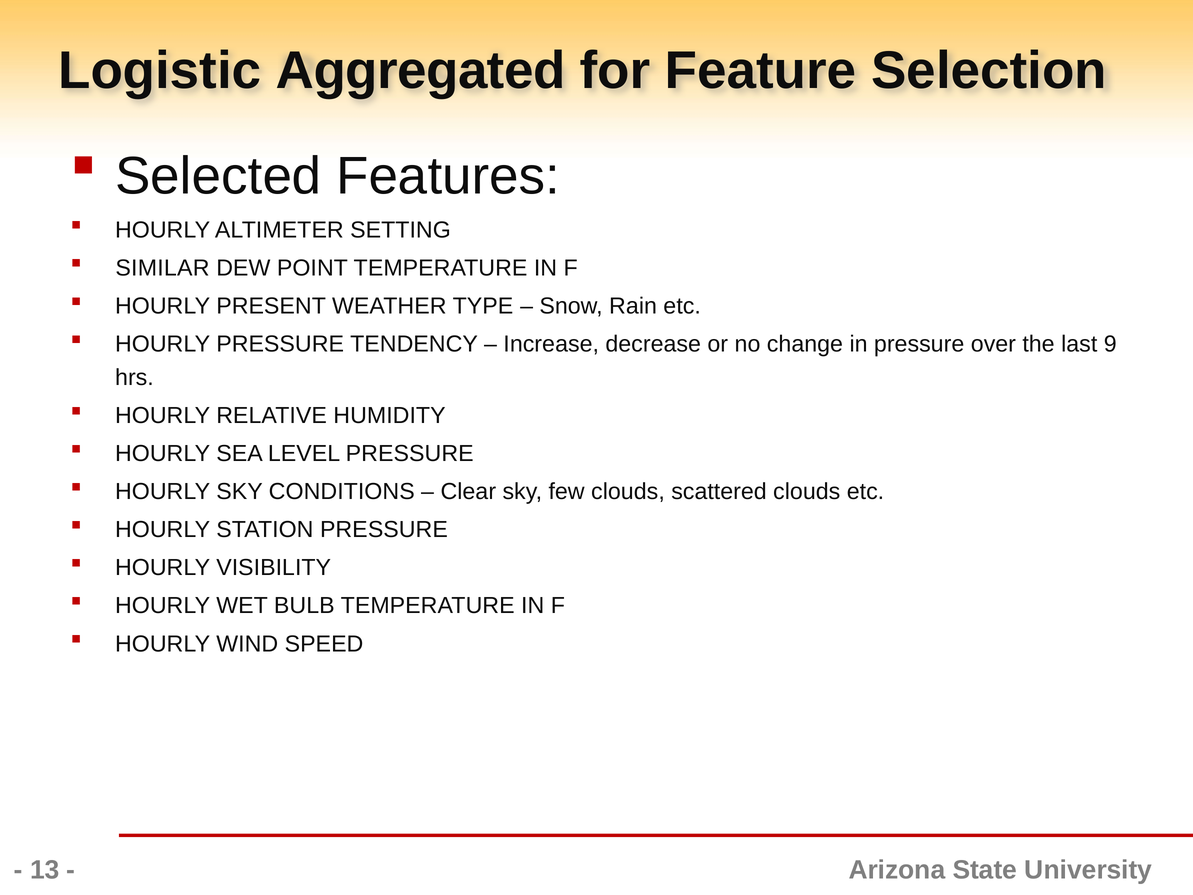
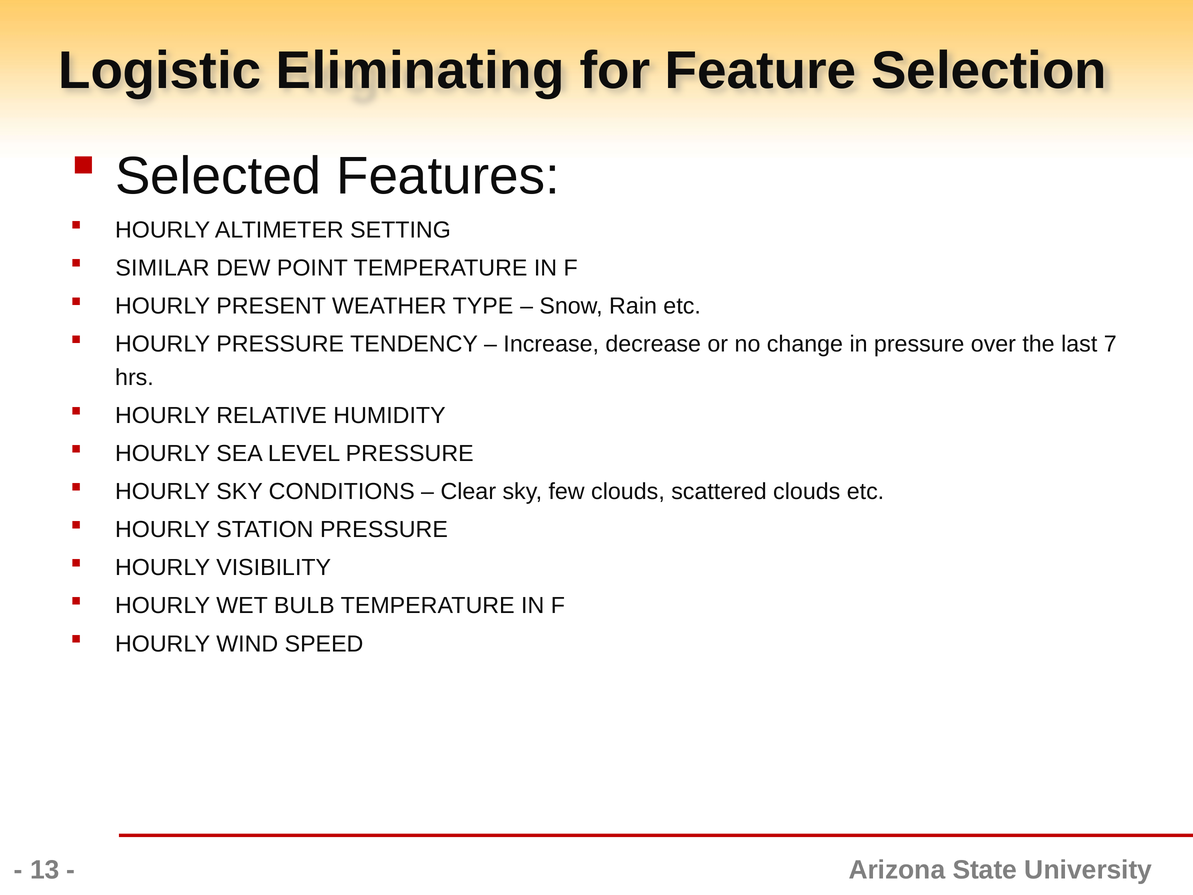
Aggregated: Aggregated -> Eliminating (420, 71)
9: 9 -> 7 (1110, 344)
